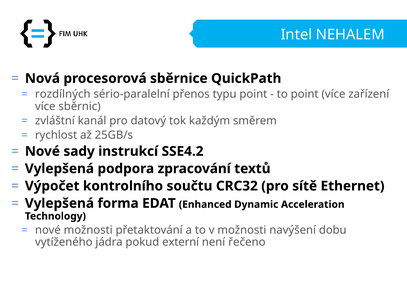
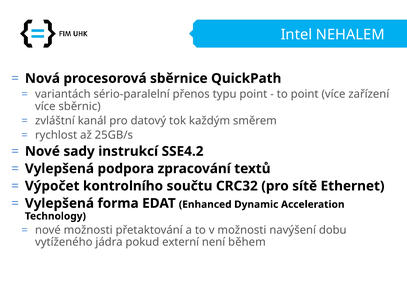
rozdílných: rozdílných -> variantách (63, 94)
řečeno: řečeno -> během (247, 242)
